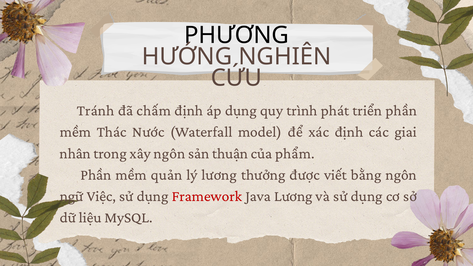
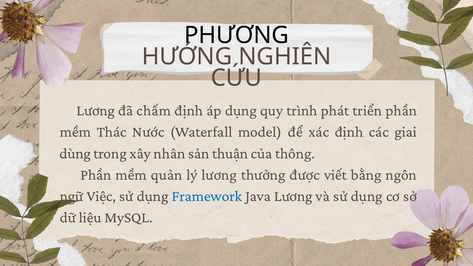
Tránh: Tránh -> Lương (96, 111)
nhân: nhân -> dùng (75, 153)
xây ngôn: ngôn -> nhân (169, 153)
phẩm: phẩm -> thông (295, 153)
Framework colour: red -> blue (207, 196)
